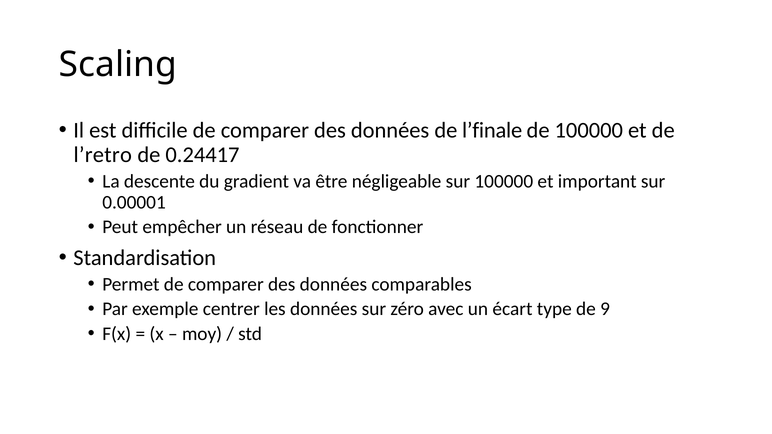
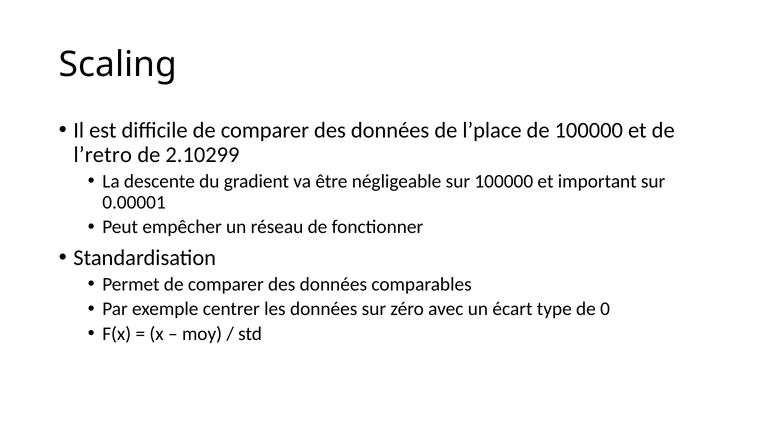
l’finale: l’finale -> l’place (492, 131)
0.24417: 0.24417 -> 2.10299 (202, 155)
9: 9 -> 0 (605, 309)
